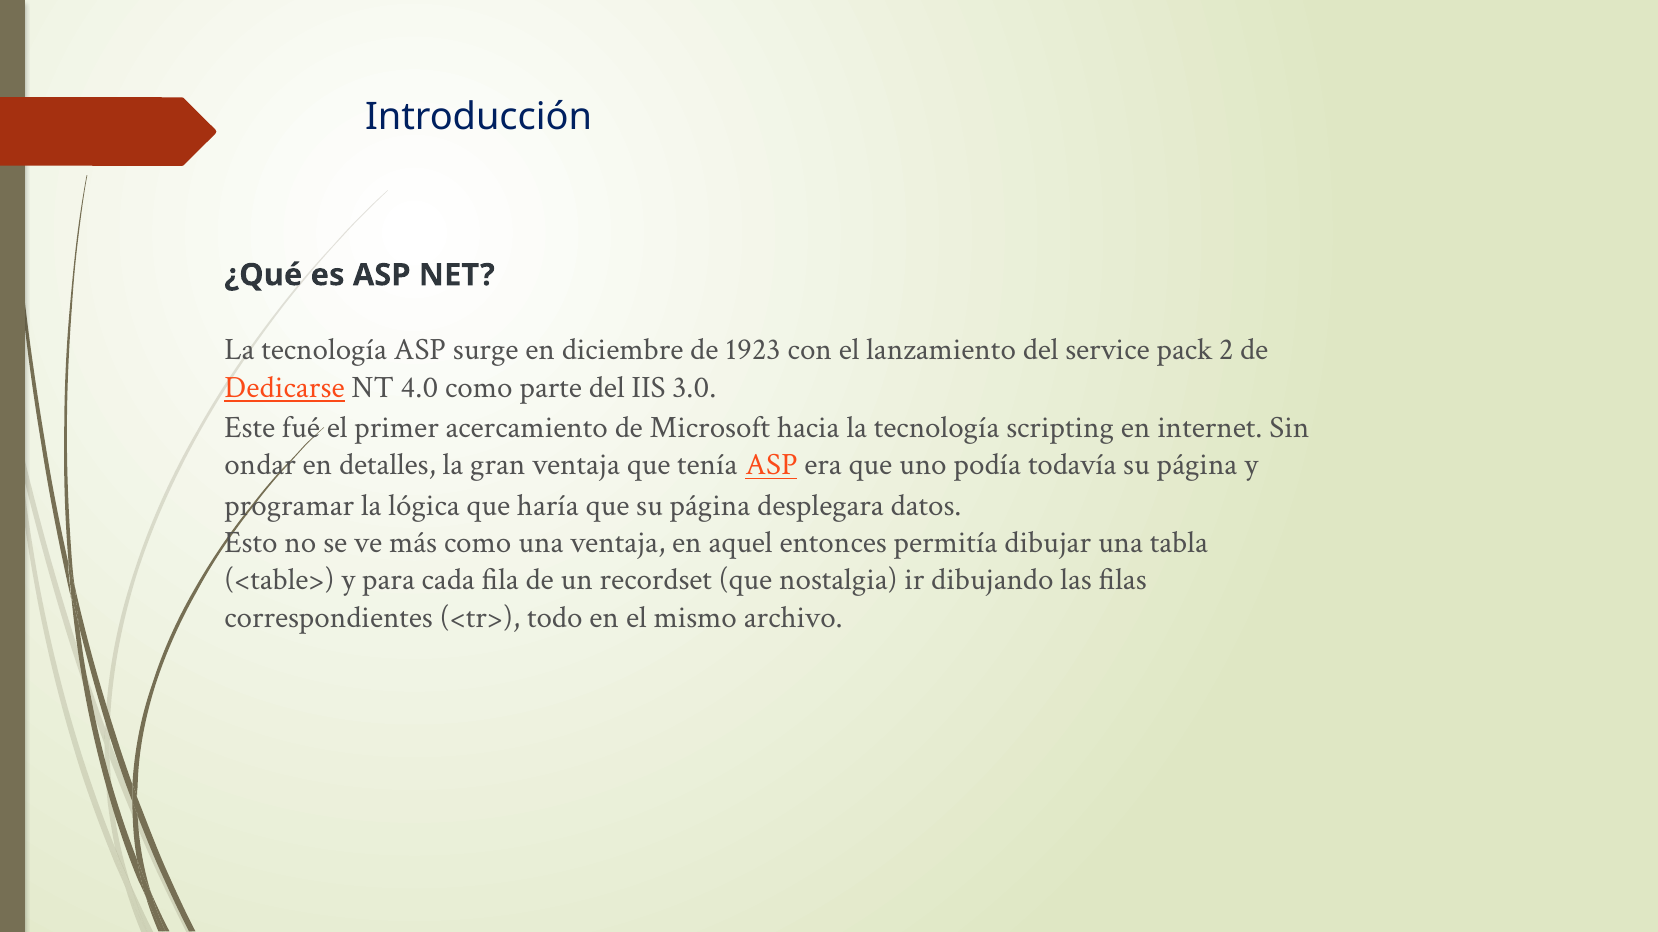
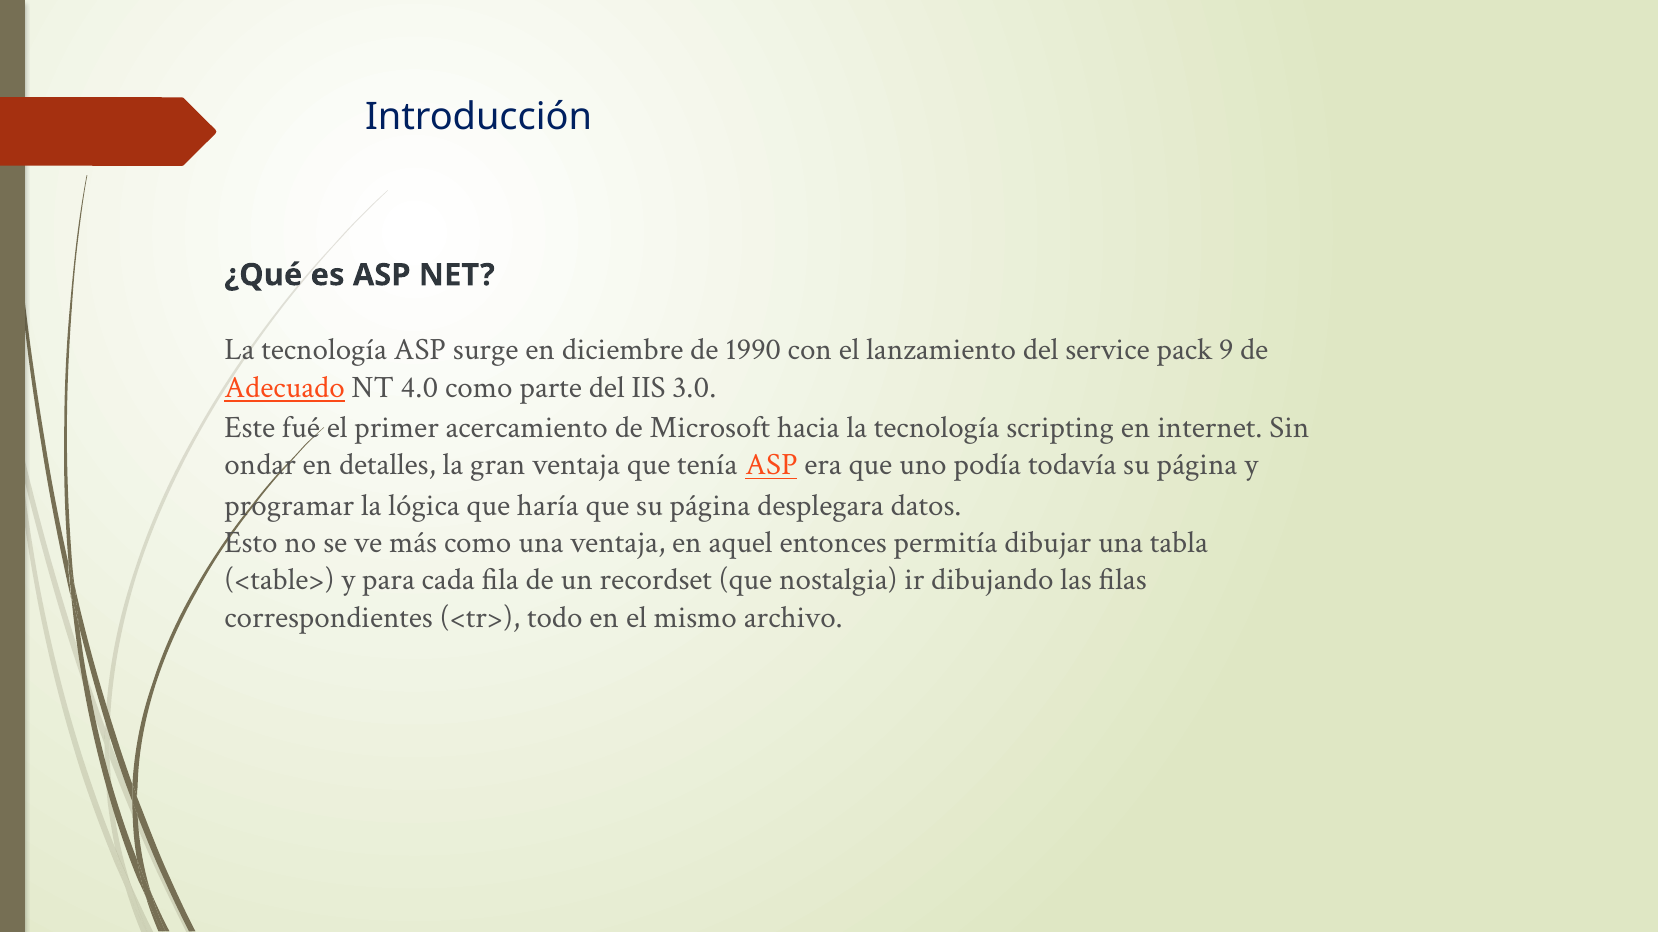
1923: 1923 -> 1990 (753, 350)
2: 2 -> 9 (1226, 350)
Dedicarse: Dedicarse -> Adecuado (285, 387)
